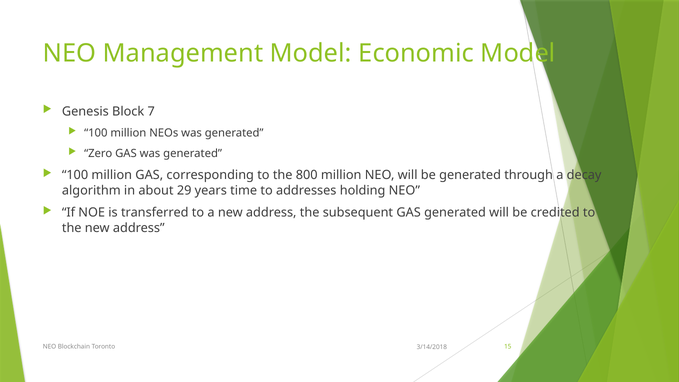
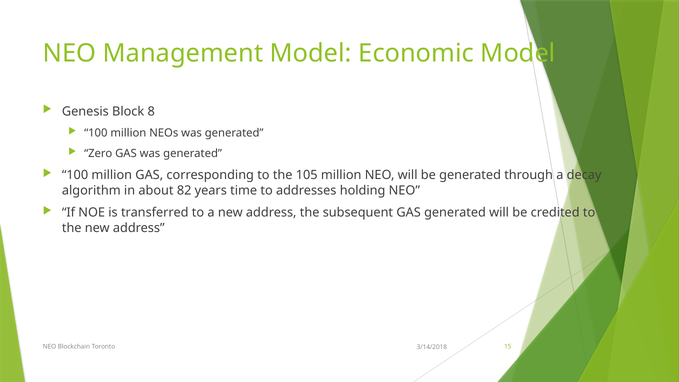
7: 7 -> 8 (151, 111)
800: 800 -> 105 (307, 175)
29: 29 -> 82 (184, 190)
